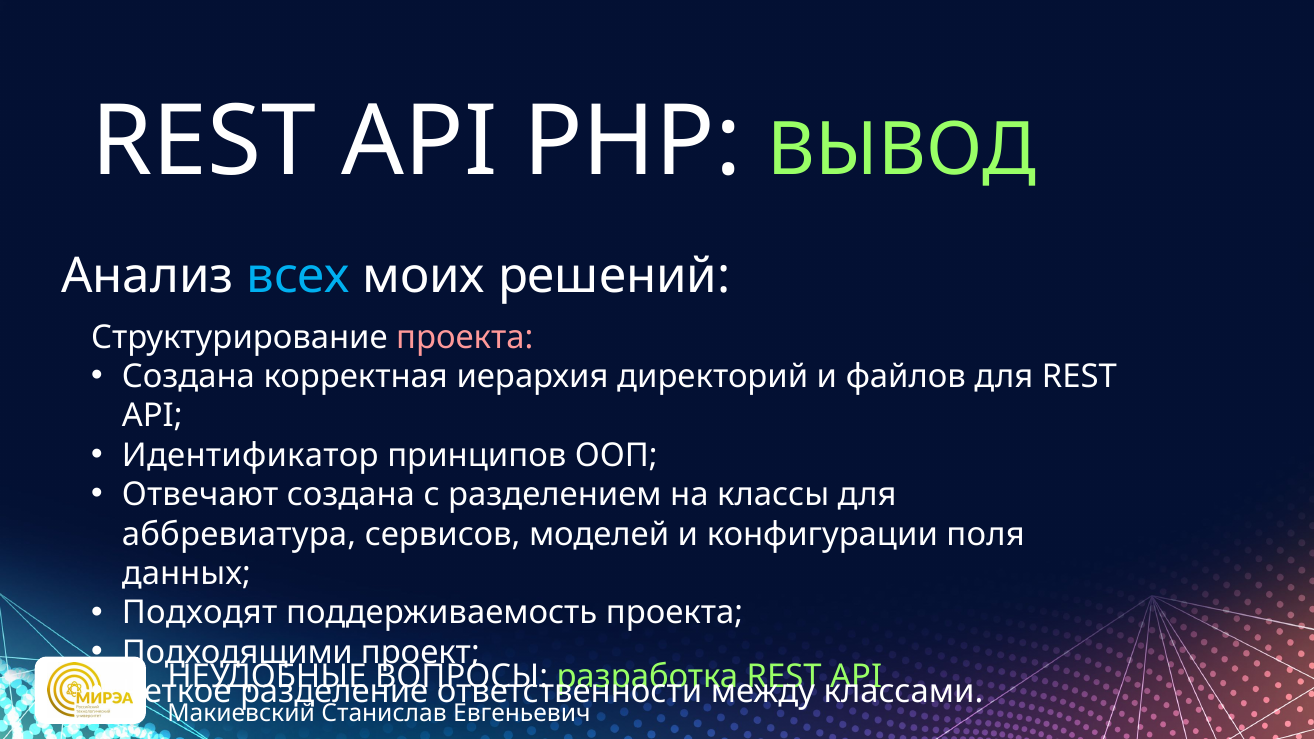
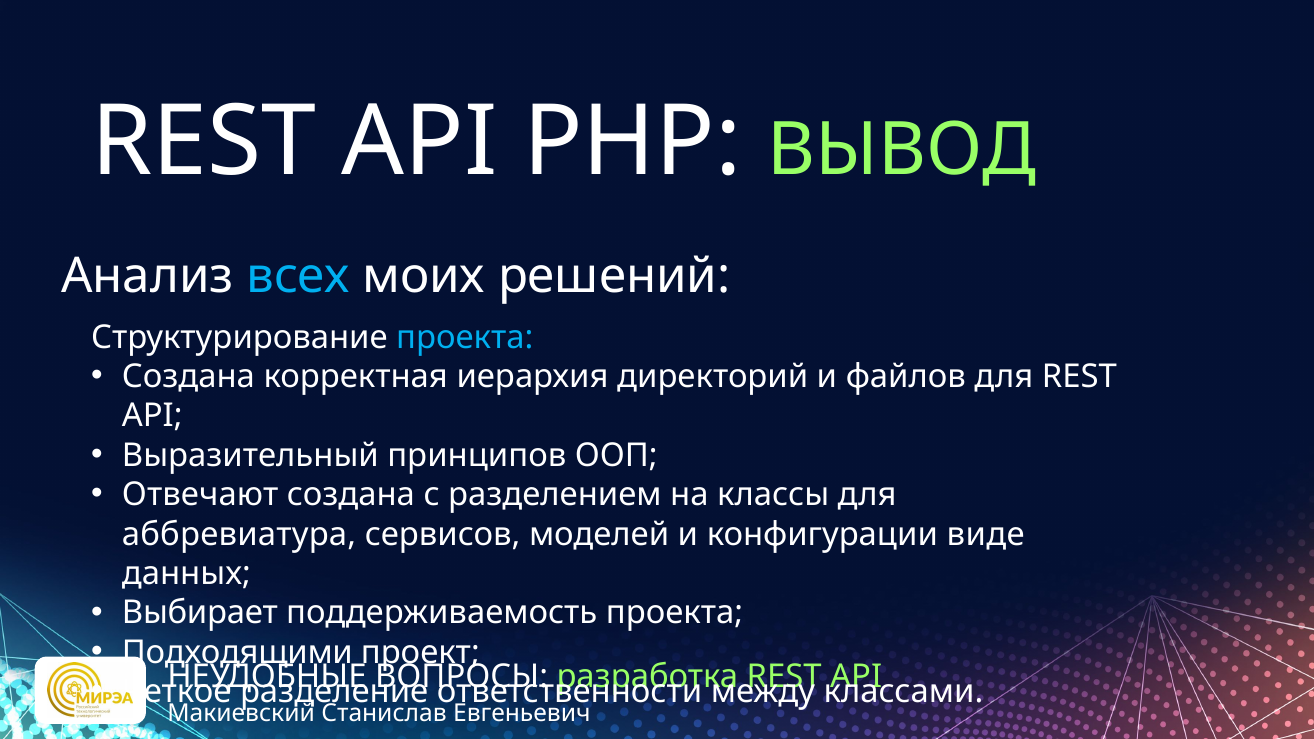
проекта colour: pink -> light blue (465, 337)
Идентификатор: Идентификатор -> Выразительный (250, 456)
поля: поля -> виде (986, 534)
Подходят: Подходят -> Выбирает (200, 613)
